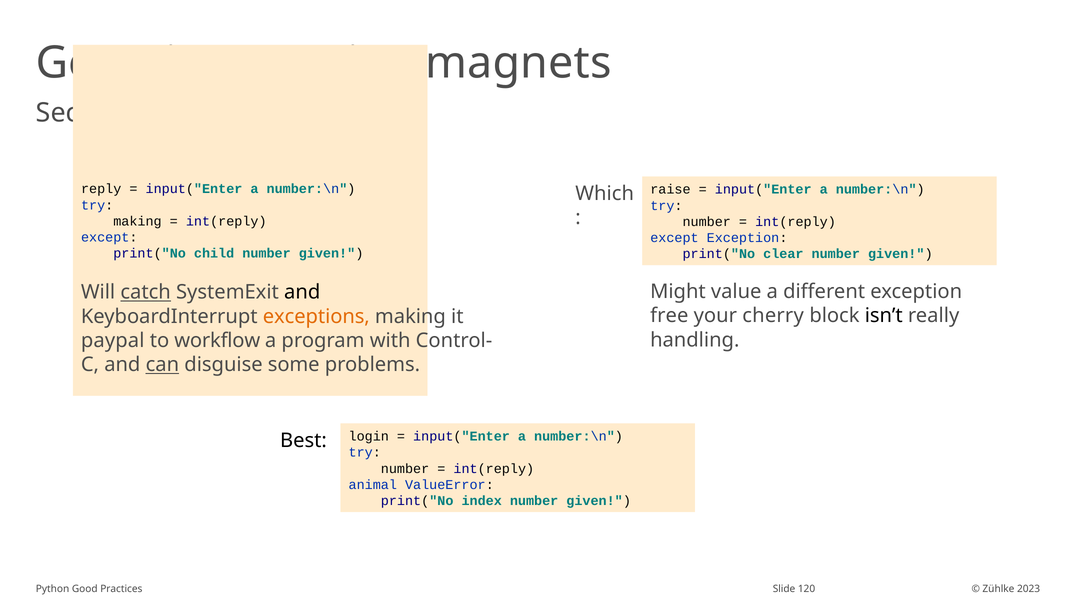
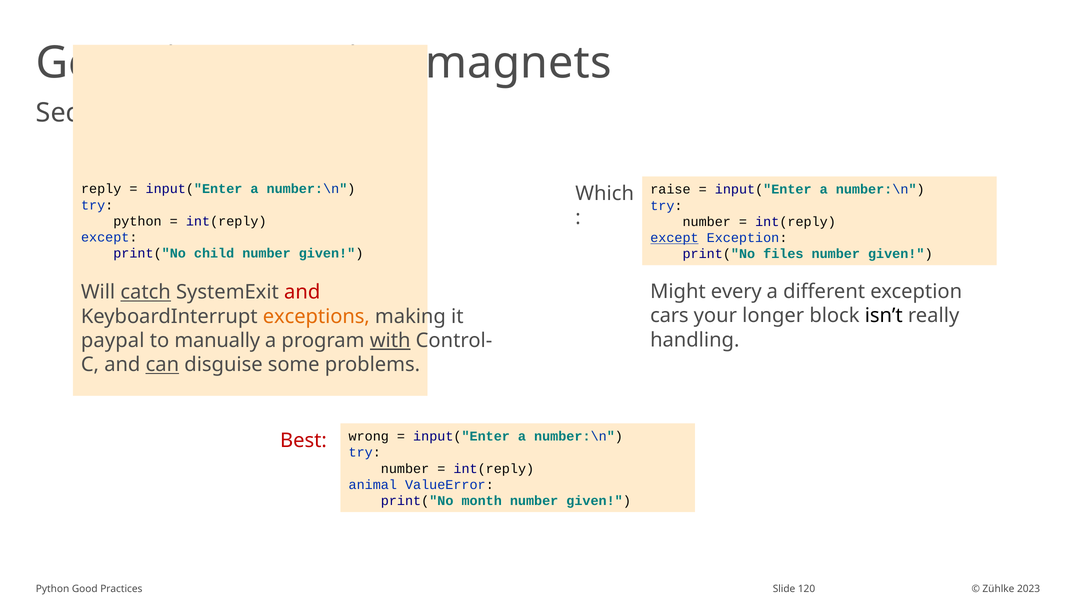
making: making -> python (137, 221)
except underline: none -> present (674, 238)
clear: clear -> files (783, 254)
value: value -> every (736, 292)
and colour: black -> red (302, 292)
free: free -> cars (669, 316)
cherry: cherry -> longer (773, 316)
workflow: workflow -> manually (217, 341)
with underline: none -> present (390, 341)
login: login -> wrong (369, 437)
Best colour: black -> red (303, 441)
index: index -> month (482, 501)
